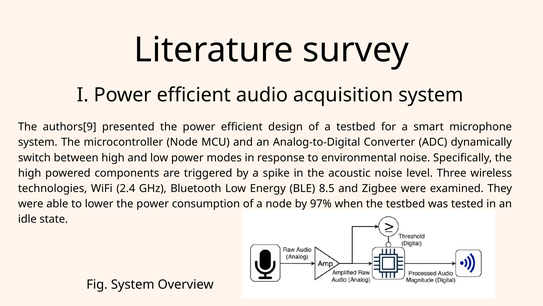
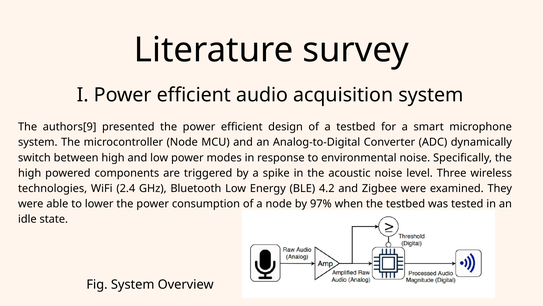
8.5: 8.5 -> 4.2 (327, 188)
